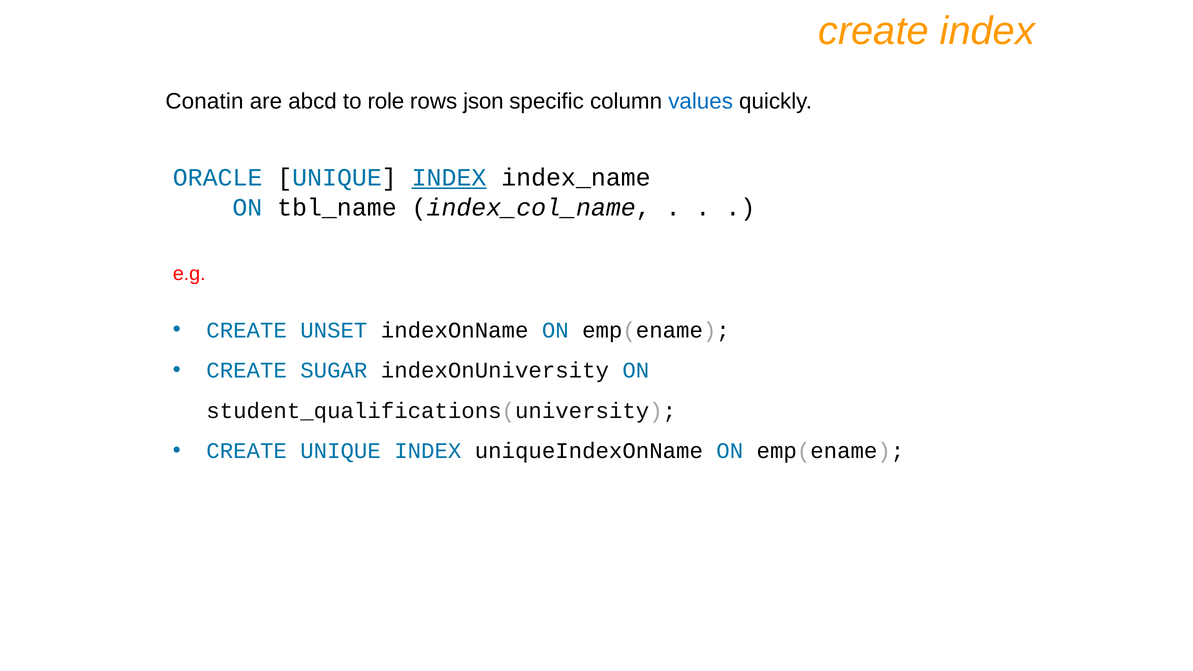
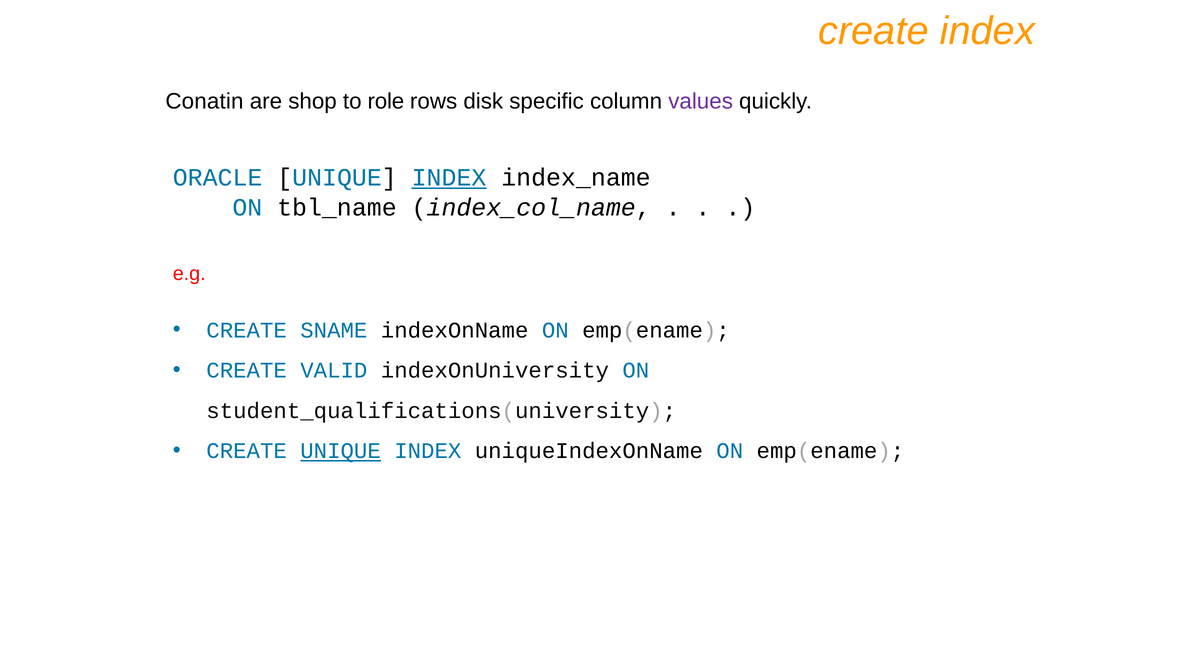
abcd: abcd -> shop (313, 101)
json: json -> disk (483, 101)
values colour: blue -> purple (701, 101)
UNSET: UNSET -> SNAME (334, 330)
SUGAR: SUGAR -> VALID (334, 371)
UNIQUE underline: none -> present (341, 451)
